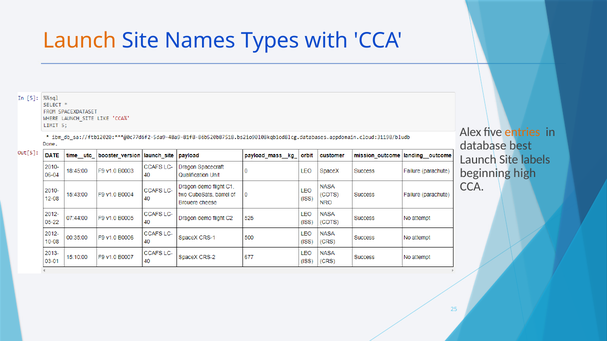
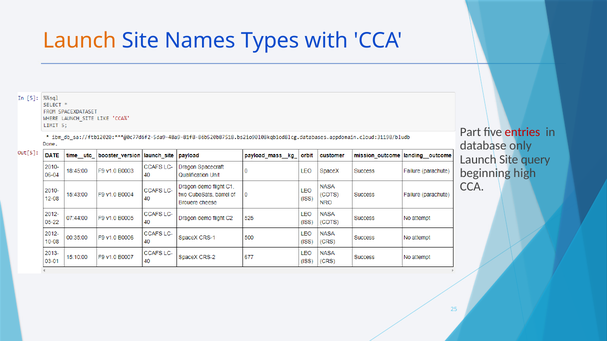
Alex: Alex -> Part (471, 132)
entries colour: orange -> red (522, 132)
best: best -> only (521, 146)
labels: labels -> query (536, 160)
